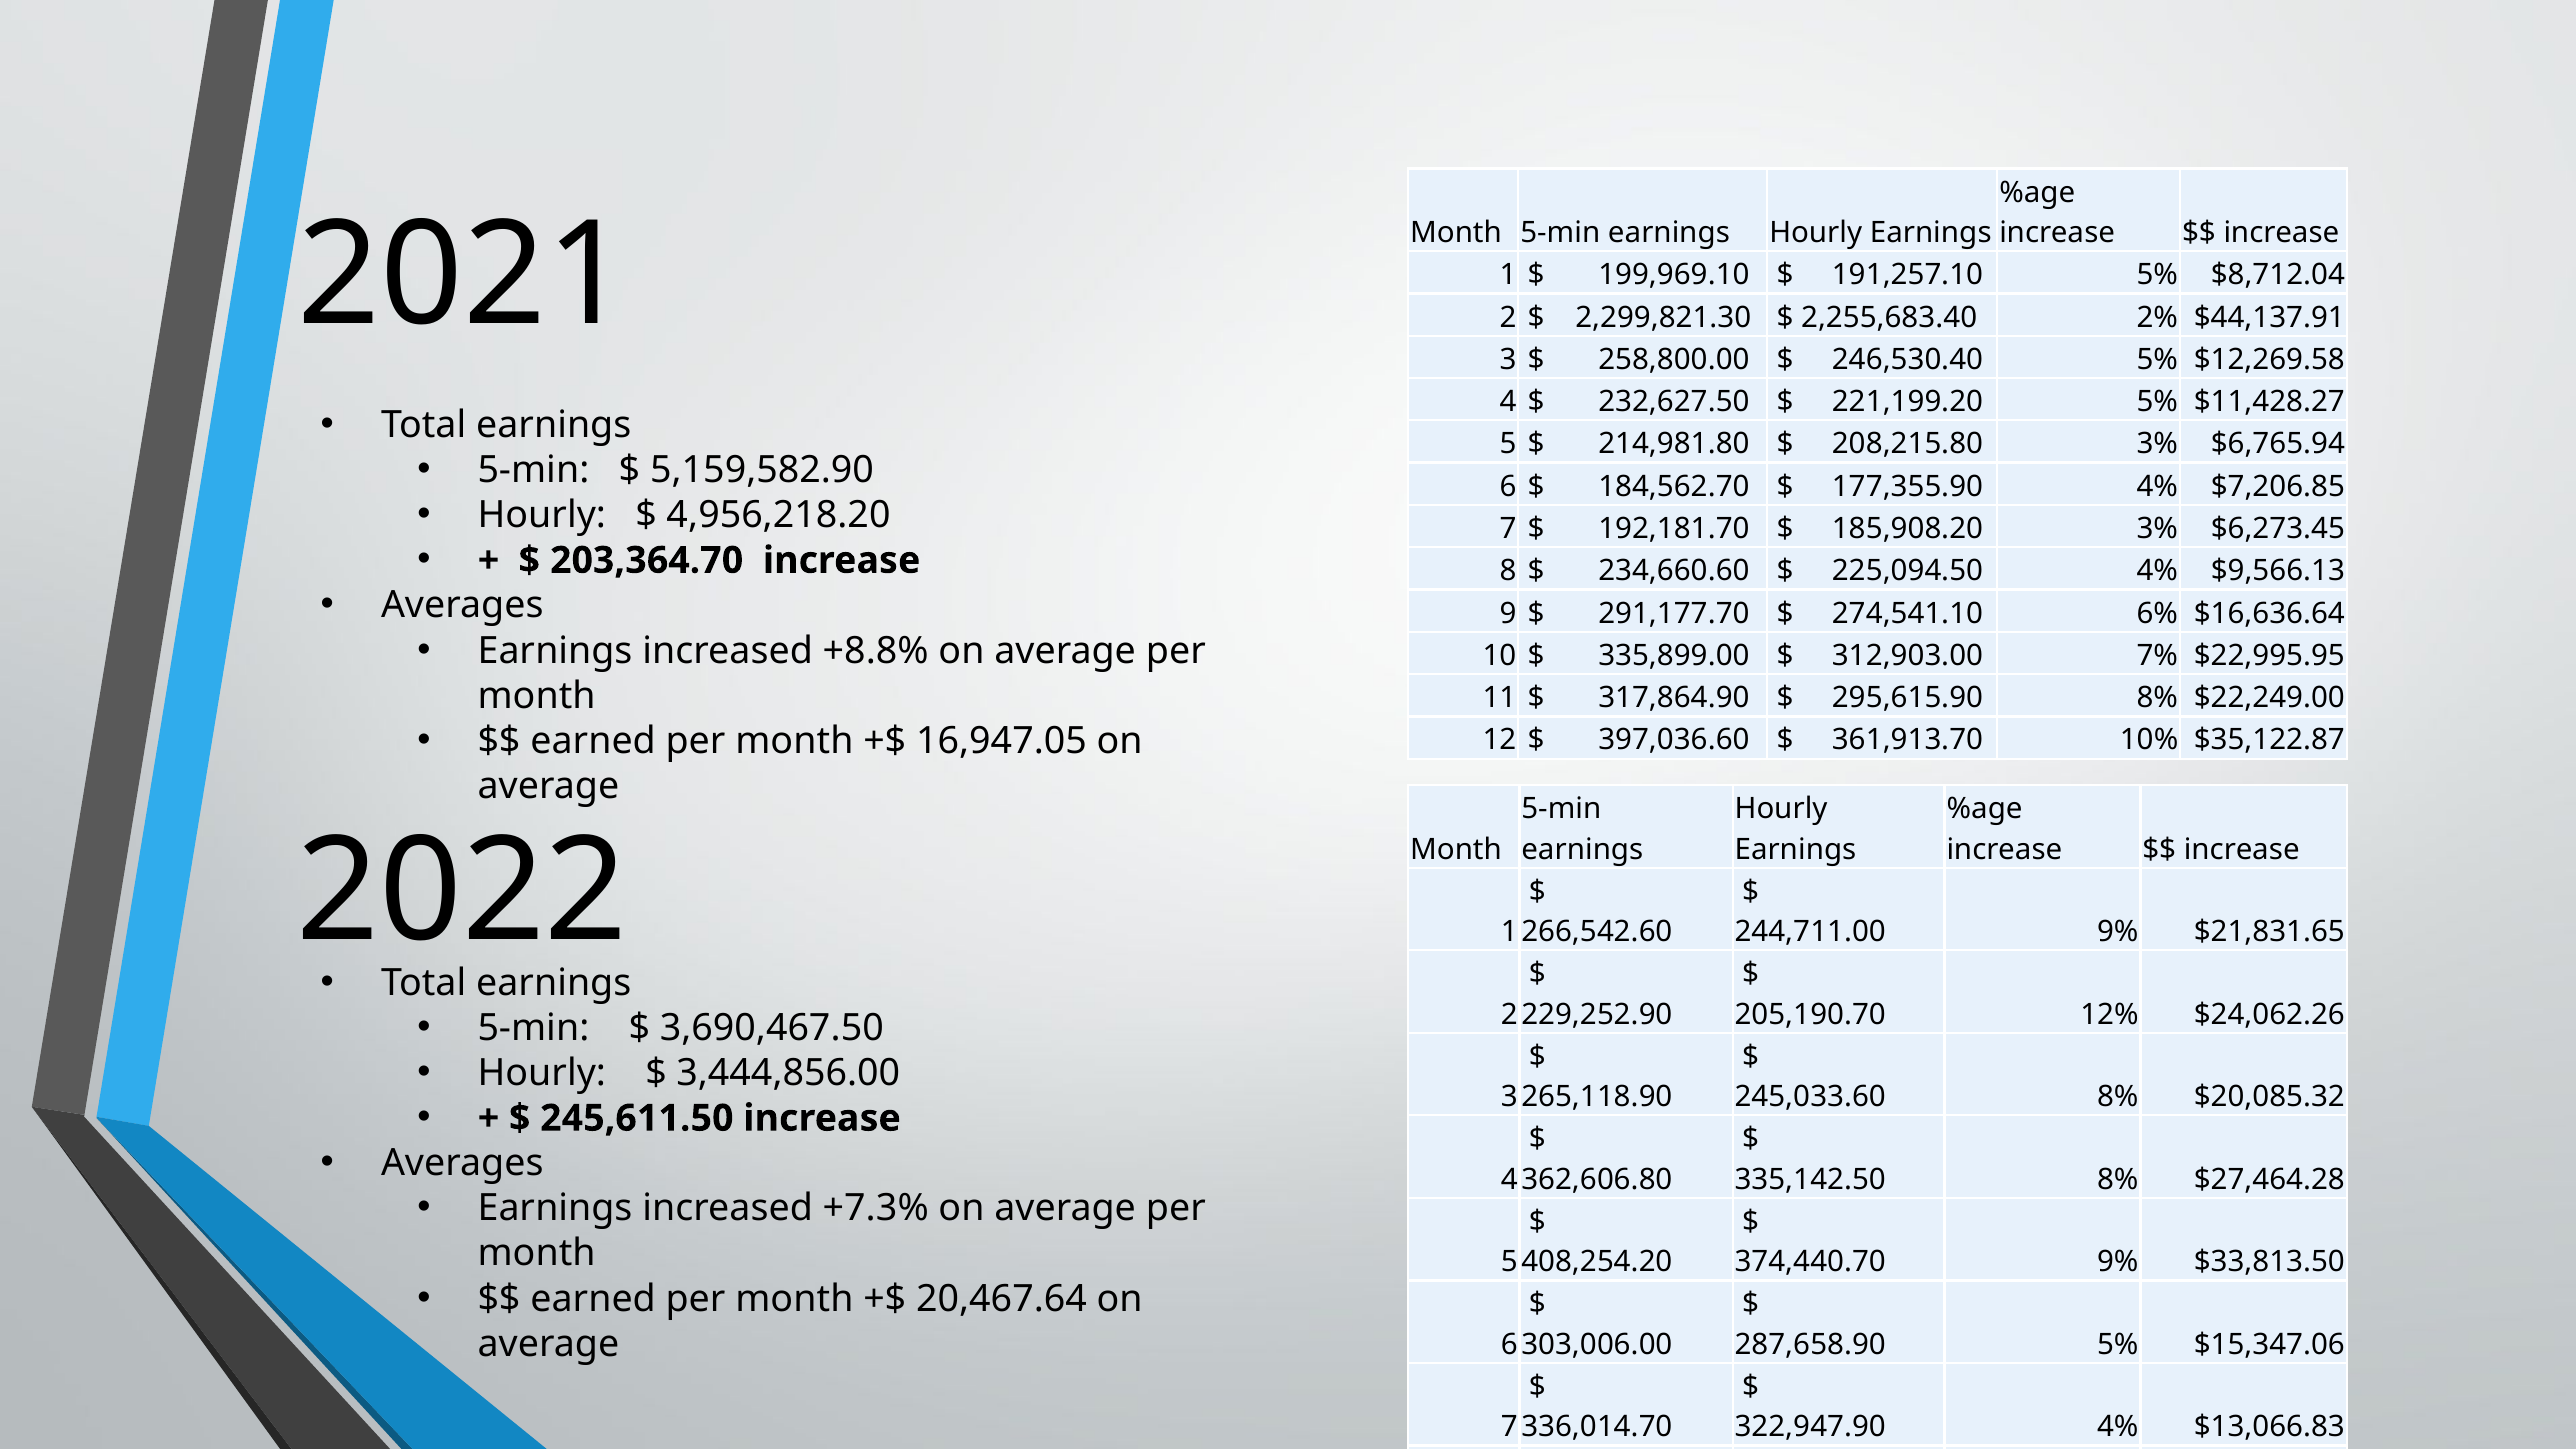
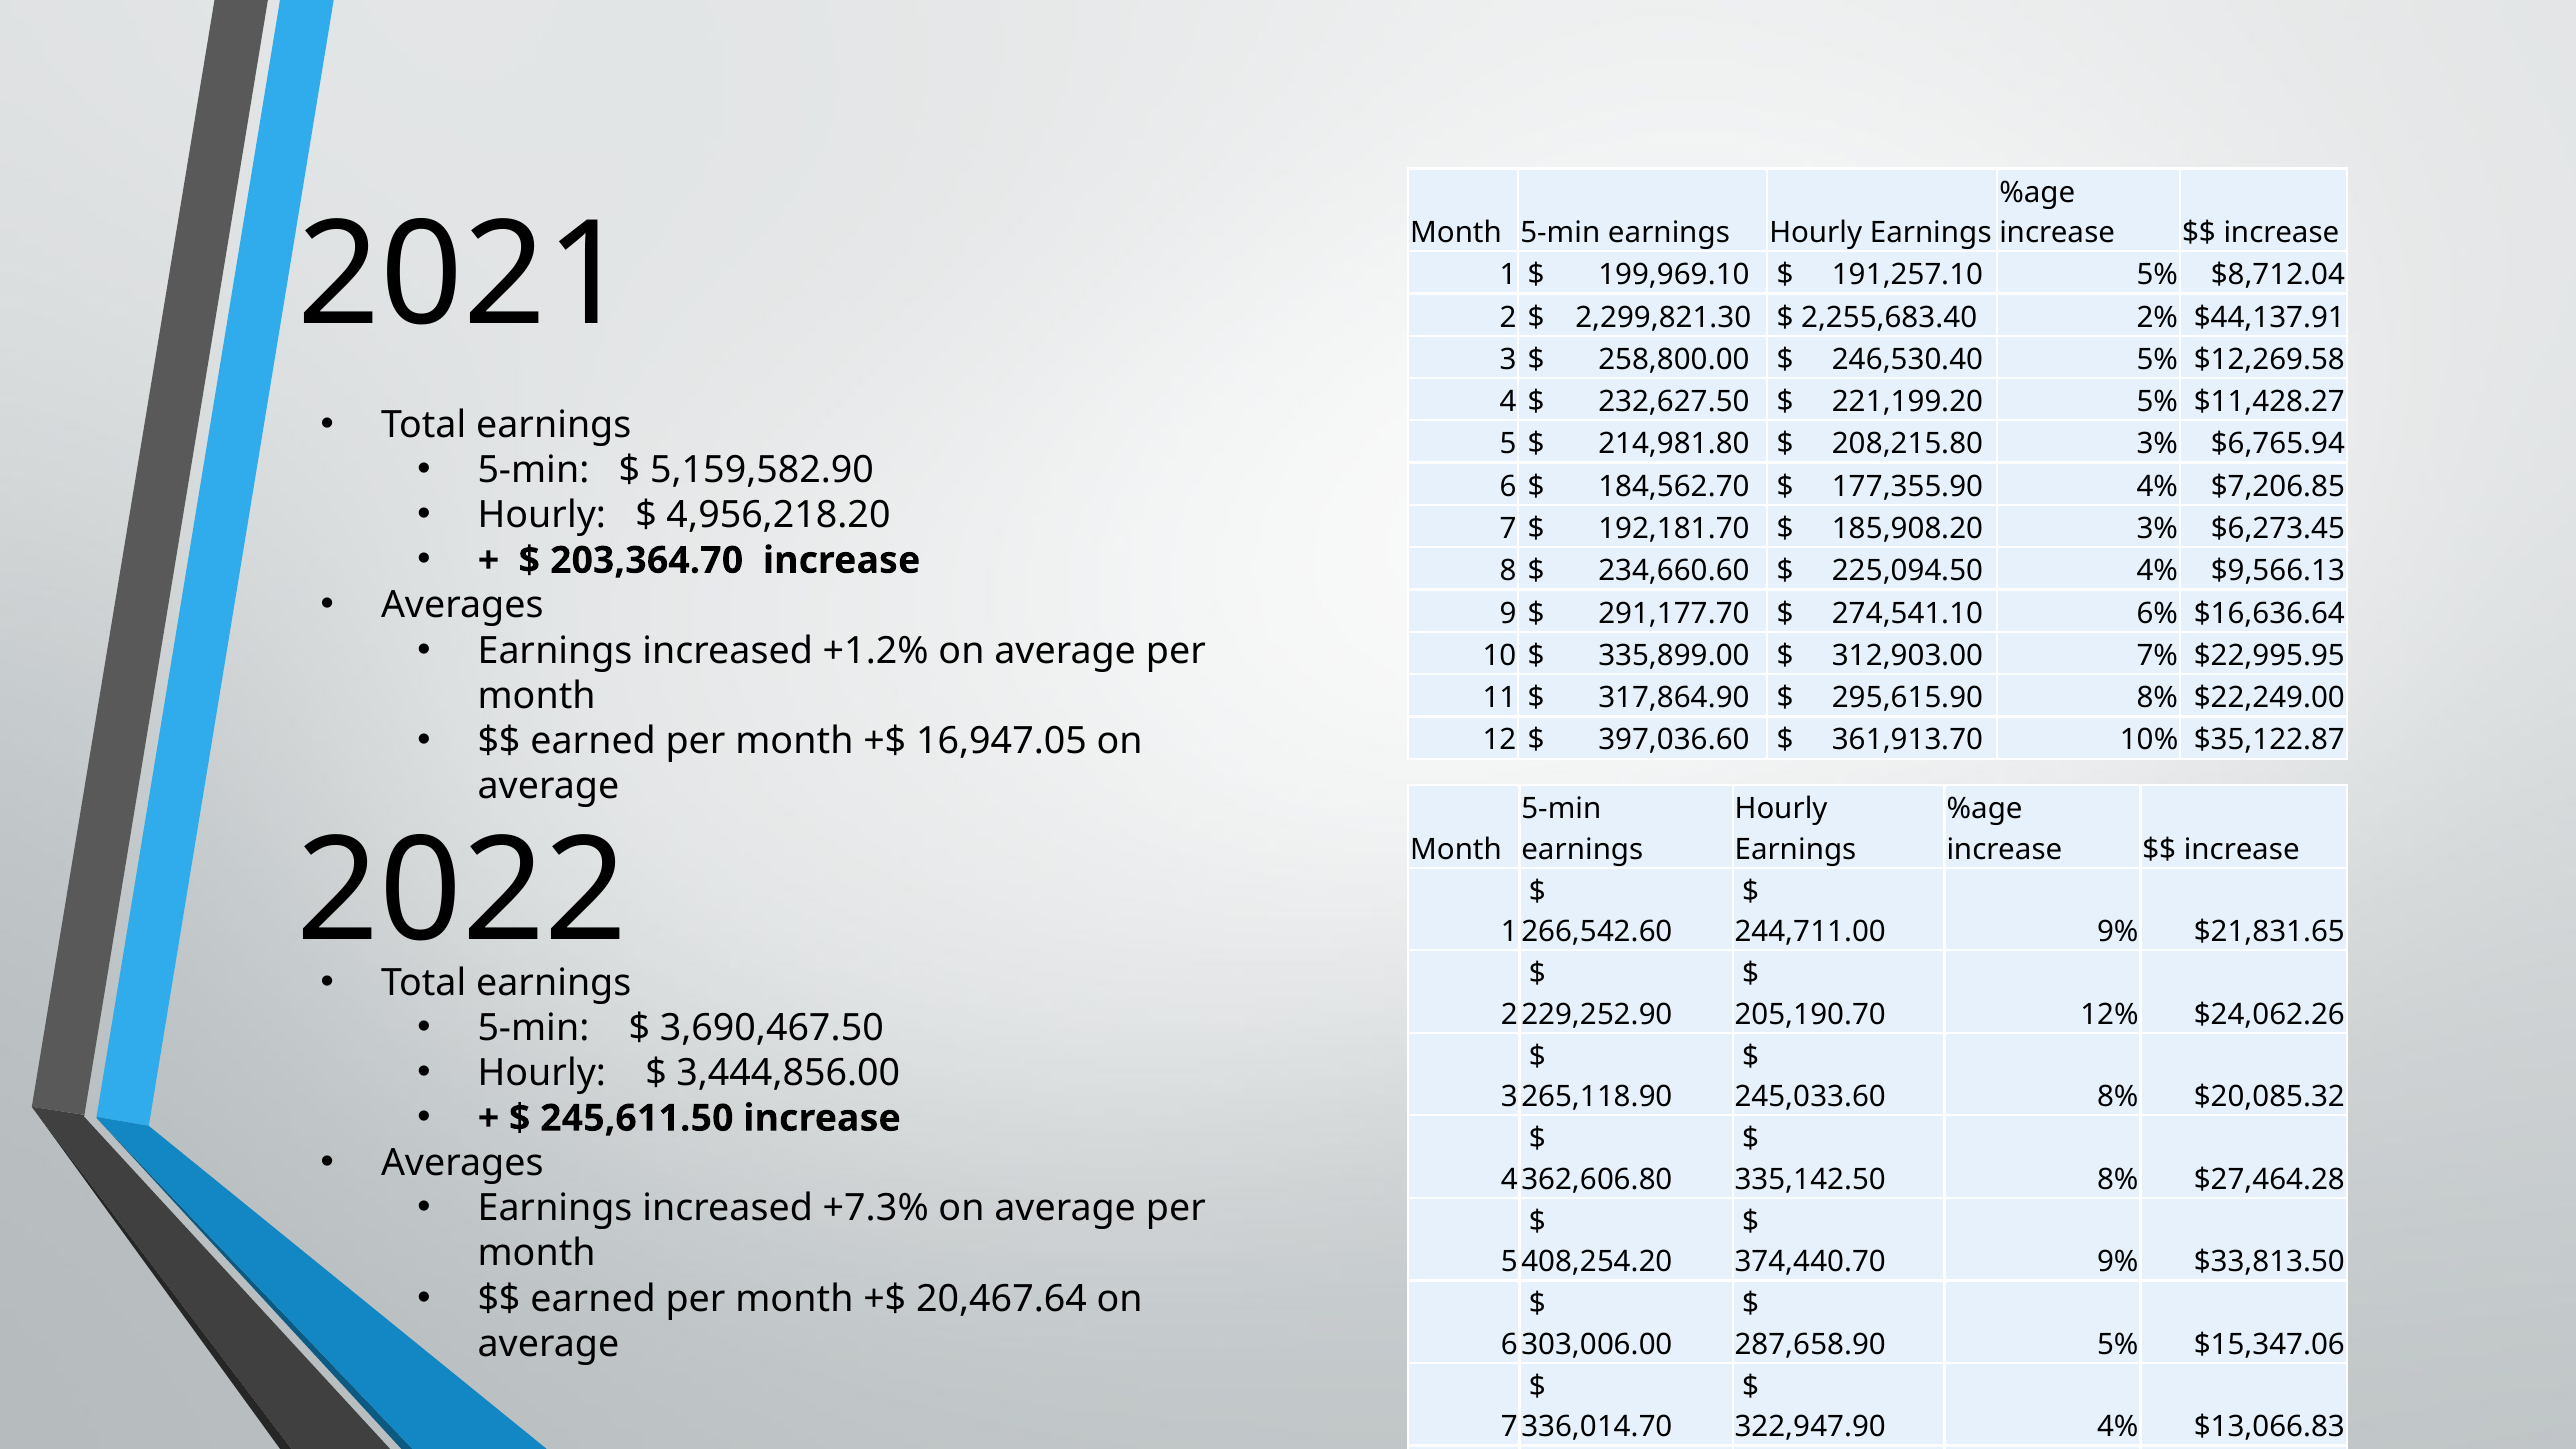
+8.8%: +8.8% -> +1.2% (876, 651)
